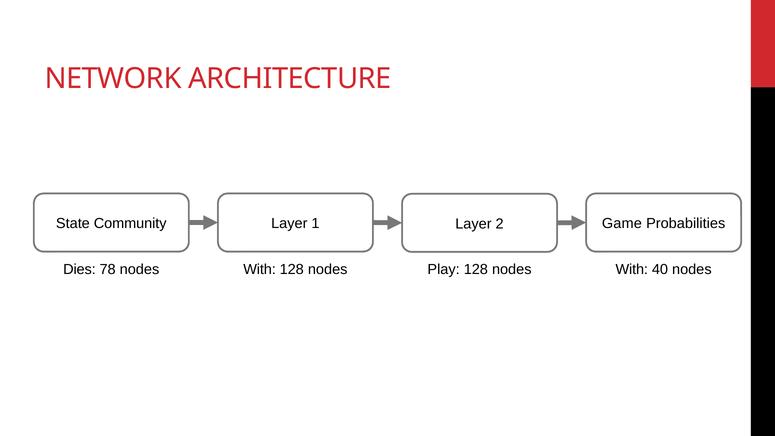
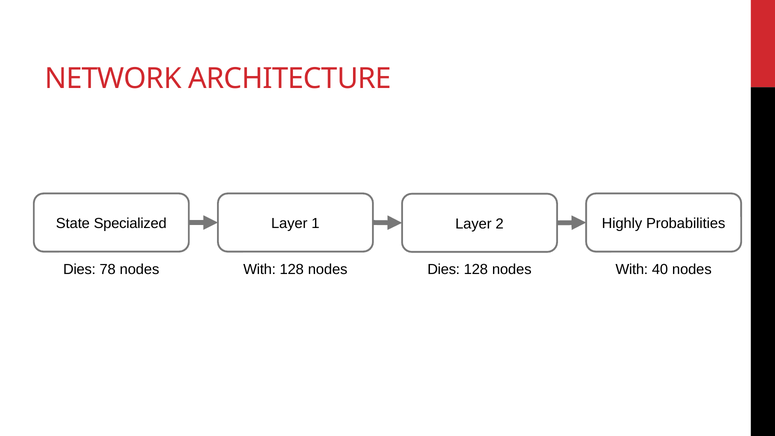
Community: Community -> Specialized (130, 224)
Game: Game -> Highly (622, 224)
nodes Play: Play -> Dies (444, 269)
